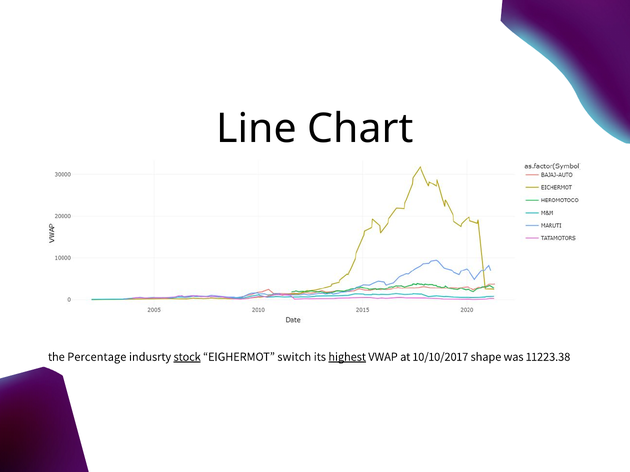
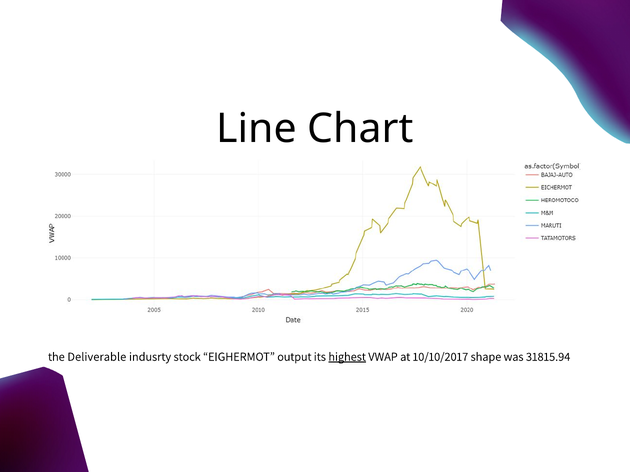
Percentage: Percentage -> Deliverable (97, 357)
stock underline: present -> none (187, 357)
switch: switch -> output (294, 357)
11223.38: 11223.38 -> 31815.94 (548, 357)
